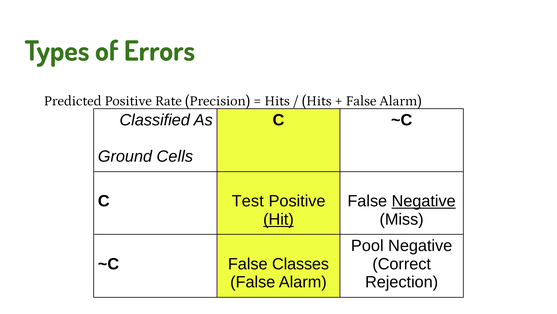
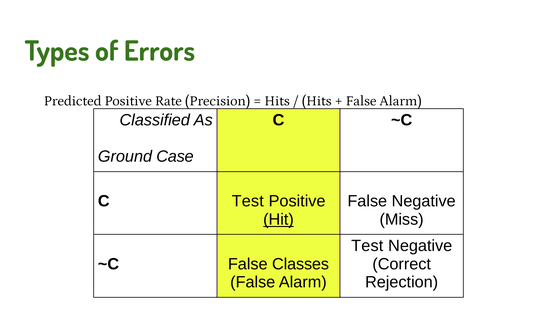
Cells: Cells -> Case (175, 156)
Negative underline: present -> none (424, 201)
Pool: Pool -> Test (367, 245)
